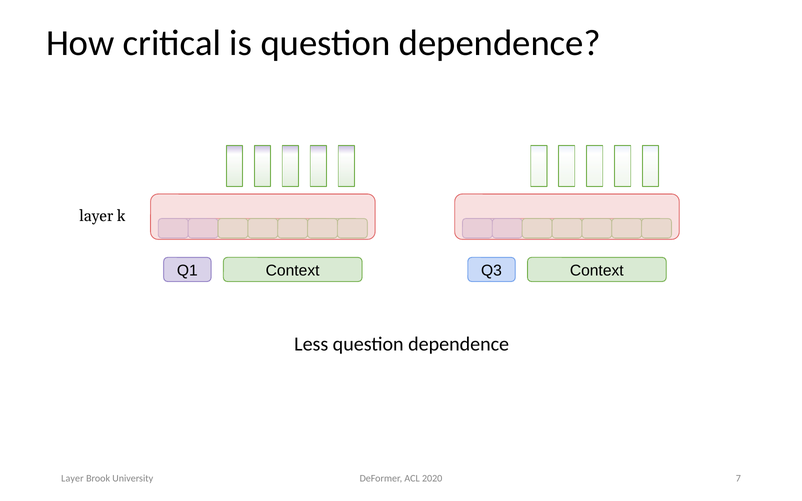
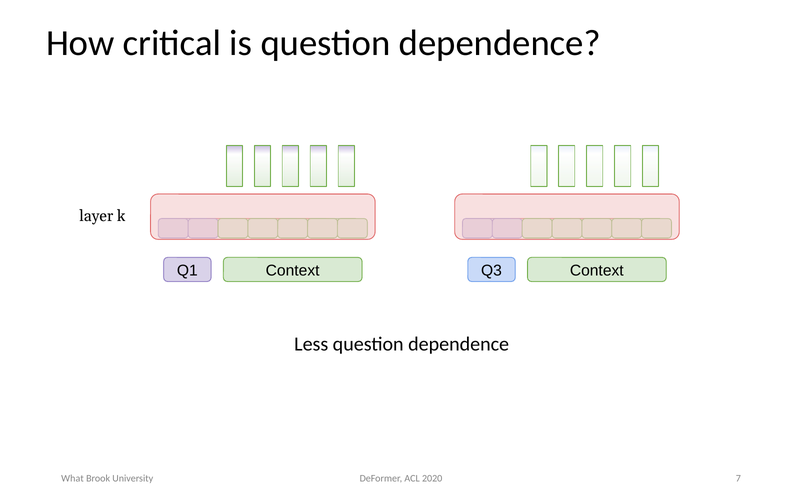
Layer: Layer -> What (72, 479)
